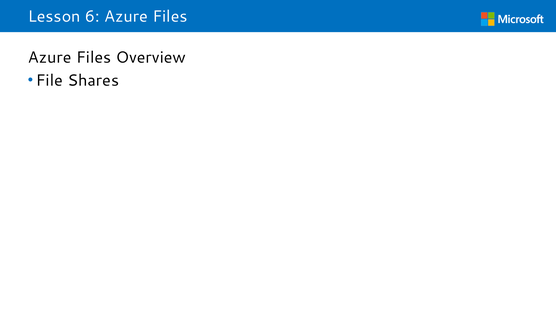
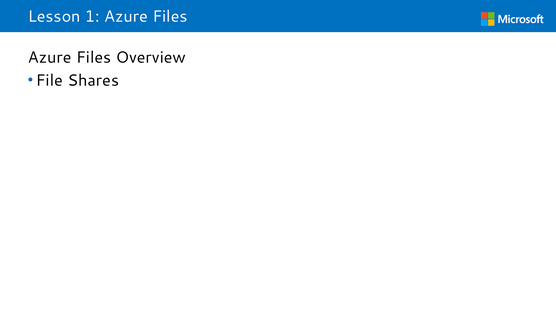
6: 6 -> 1 (92, 16)
